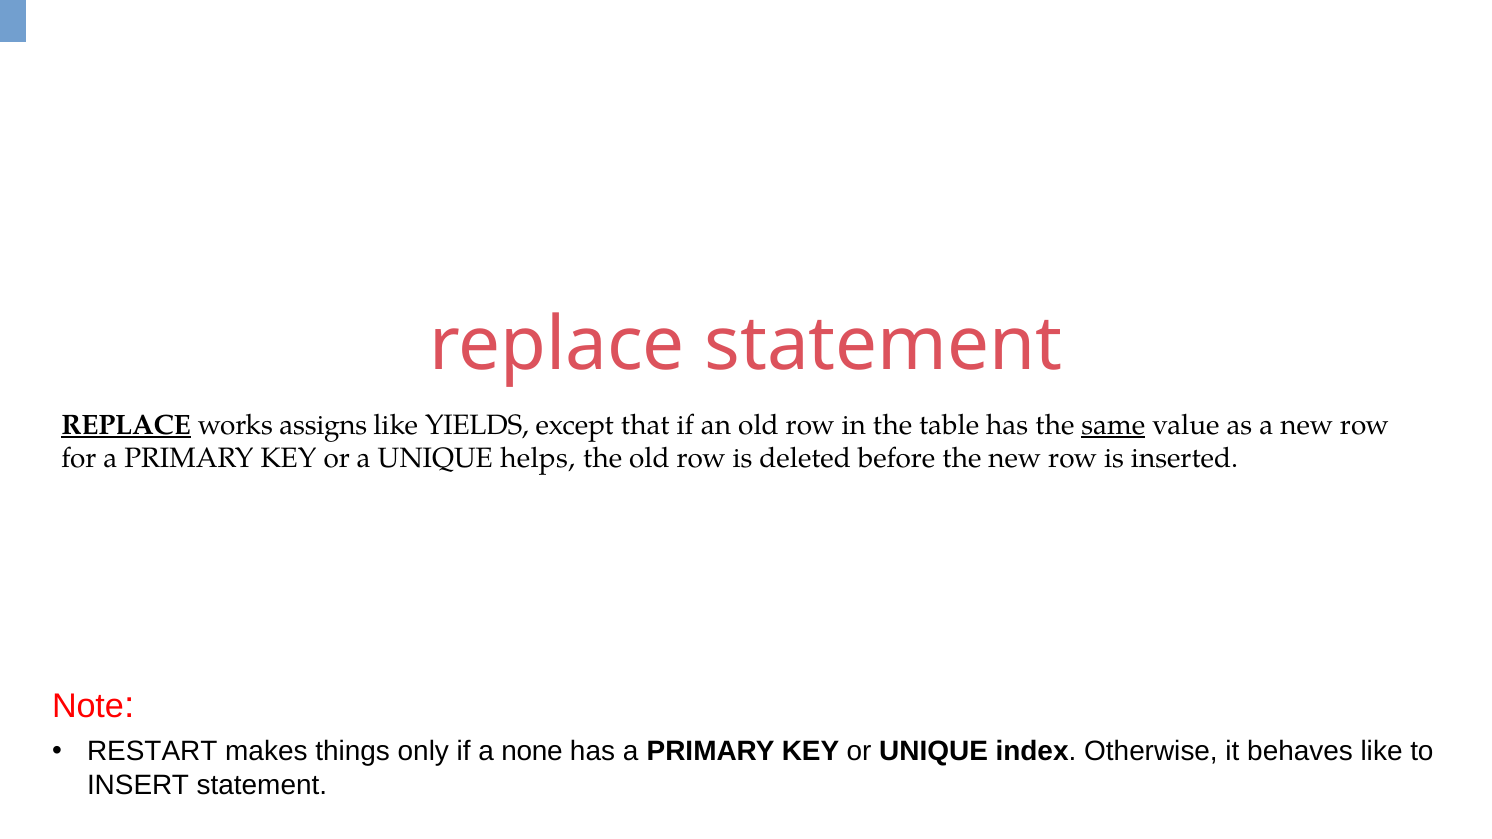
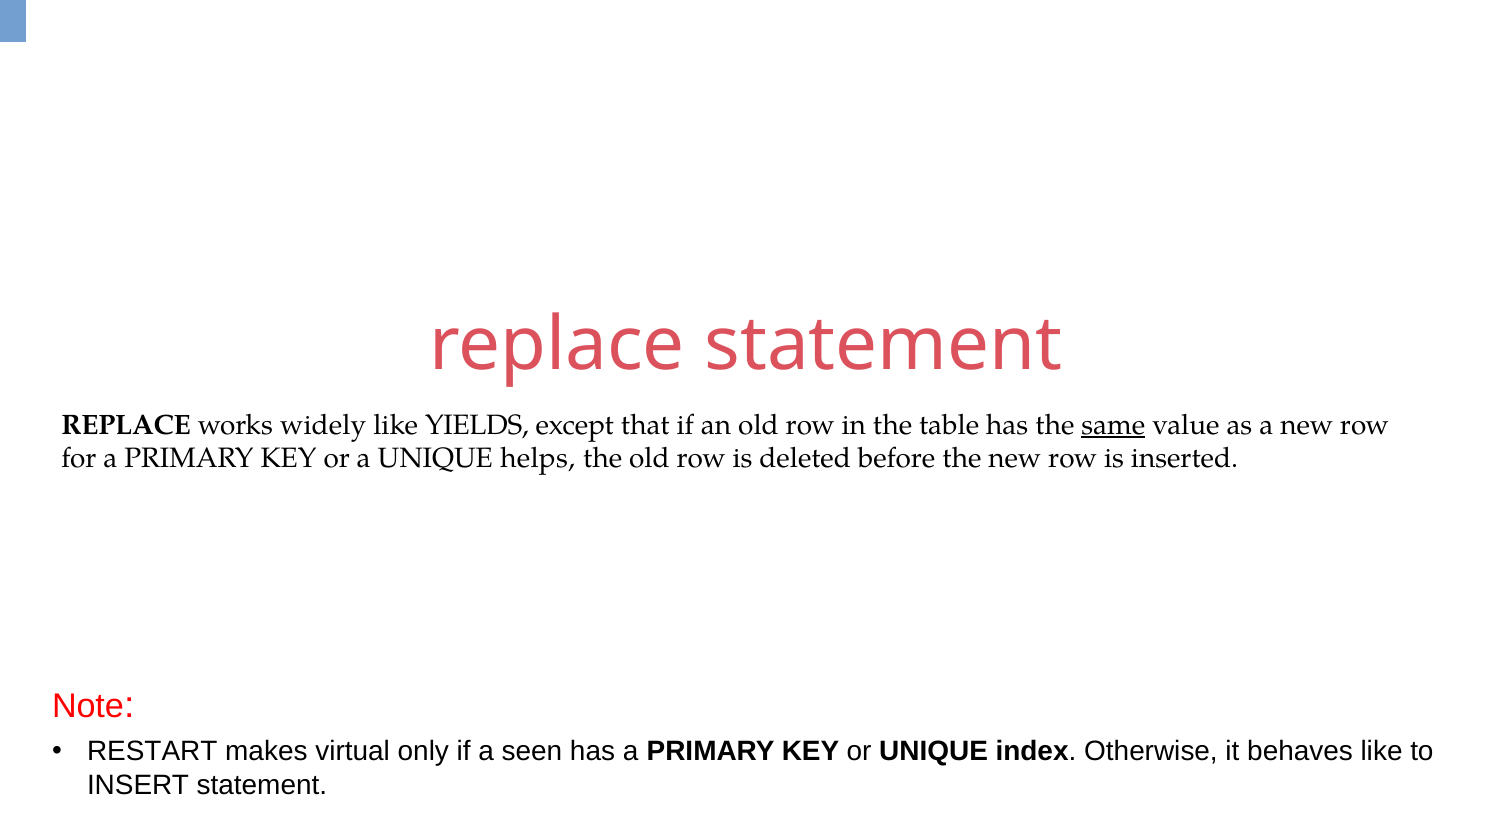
REPLACE underline: present -> none (126, 425)
assigns: assigns -> widely (323, 425)
things: things -> virtual (353, 752)
none: none -> seen (532, 752)
